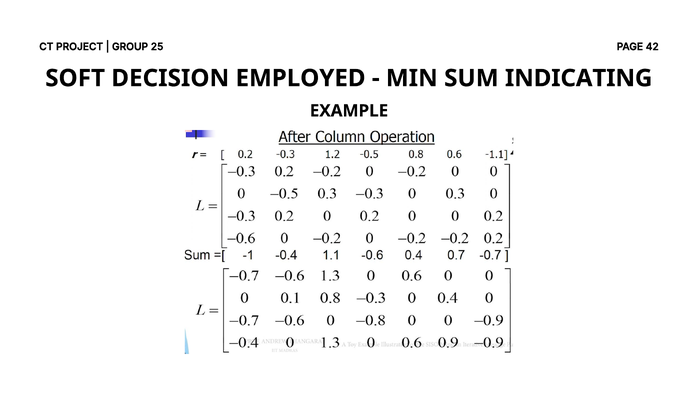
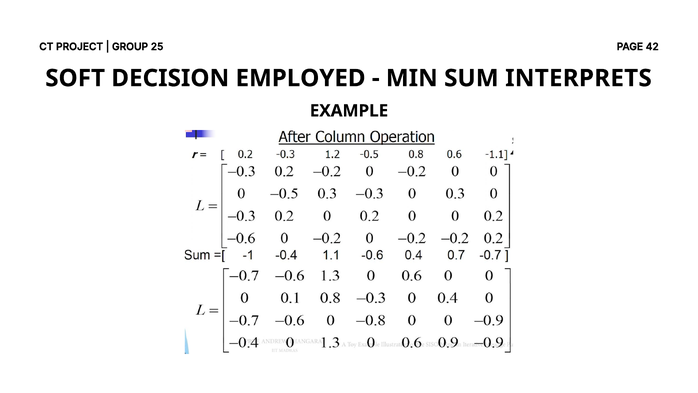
INDICATING: INDICATING -> INTERPRETS (578, 78)
